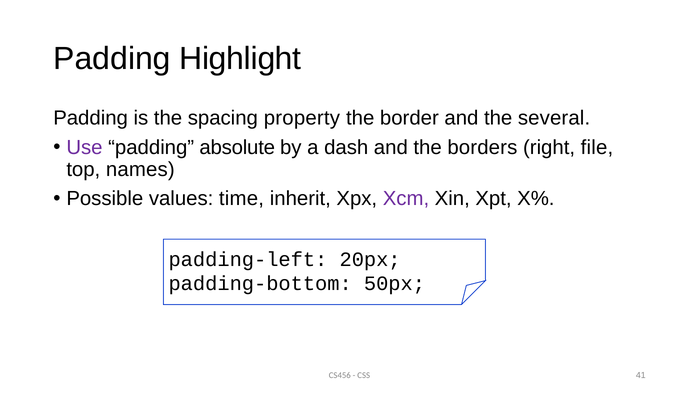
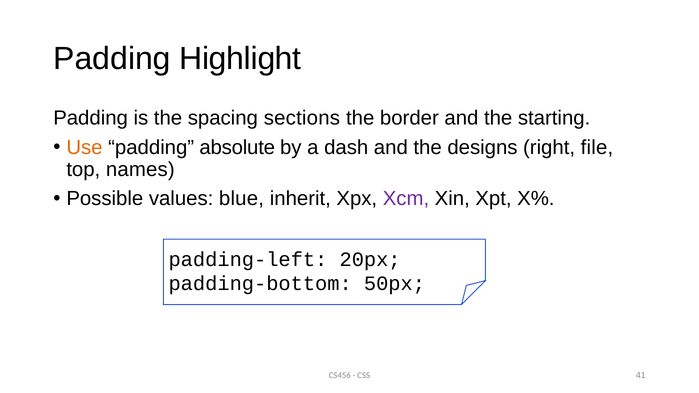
property: property -> sections (302, 118)
several: several -> starting (554, 118)
Use colour: purple -> orange (84, 147)
borders: borders -> designs (482, 147)
time: time -> blue (241, 199)
